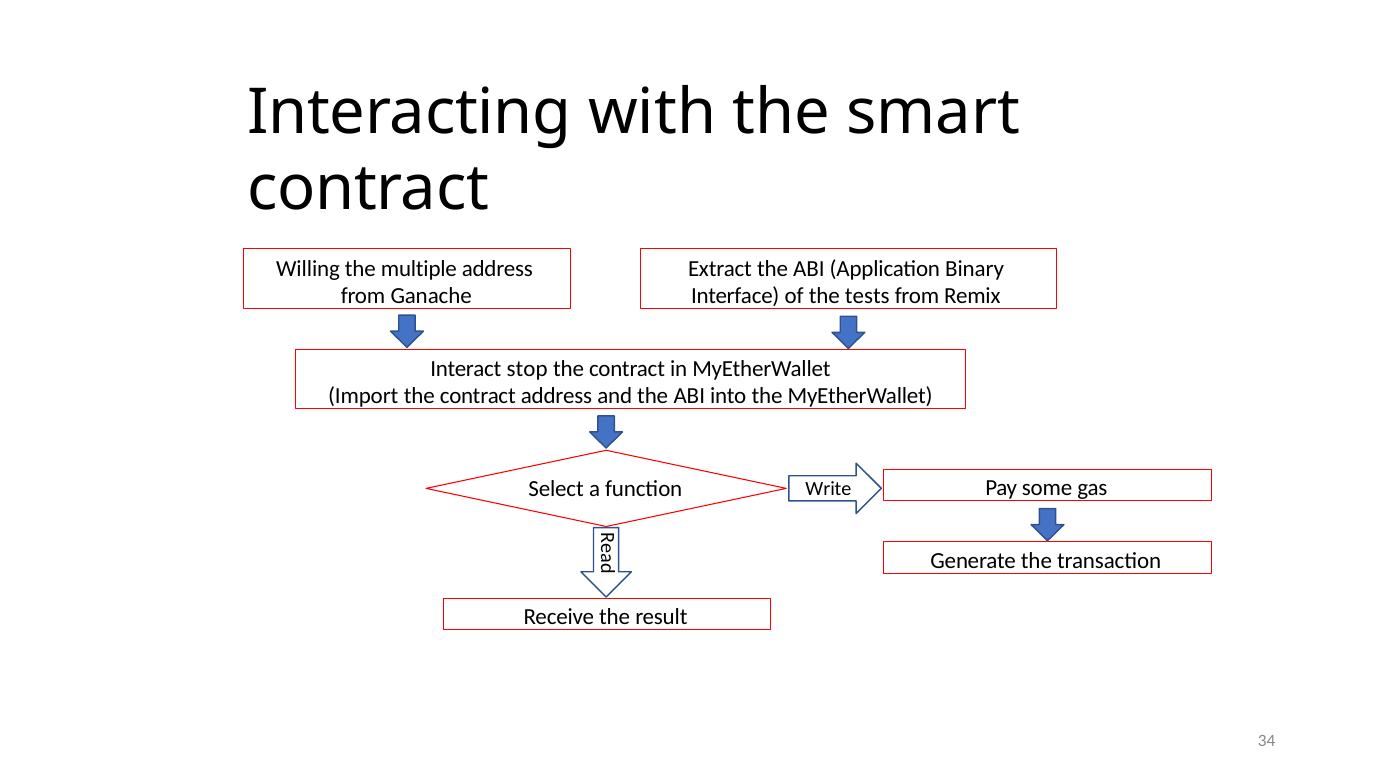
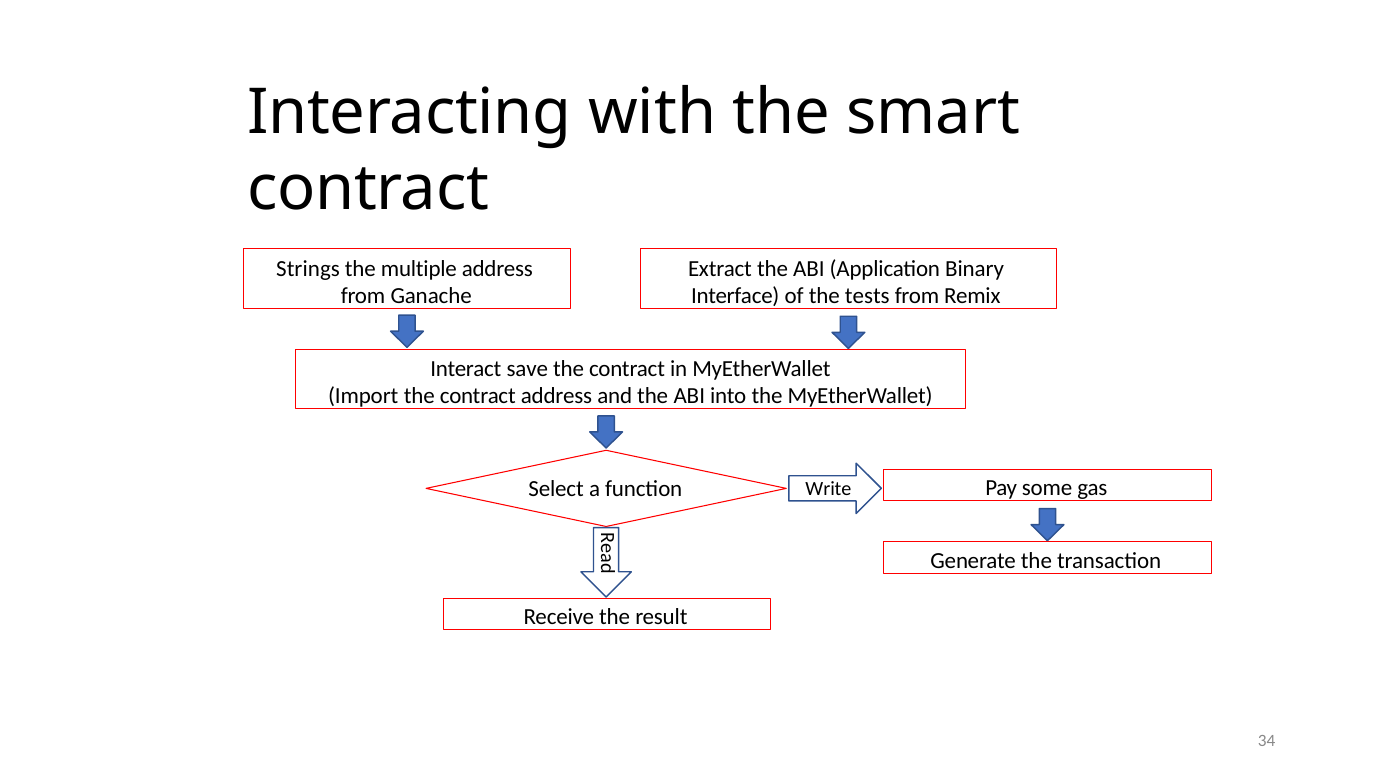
Willing: Willing -> Strings (308, 269)
stop: stop -> save (527, 369)
